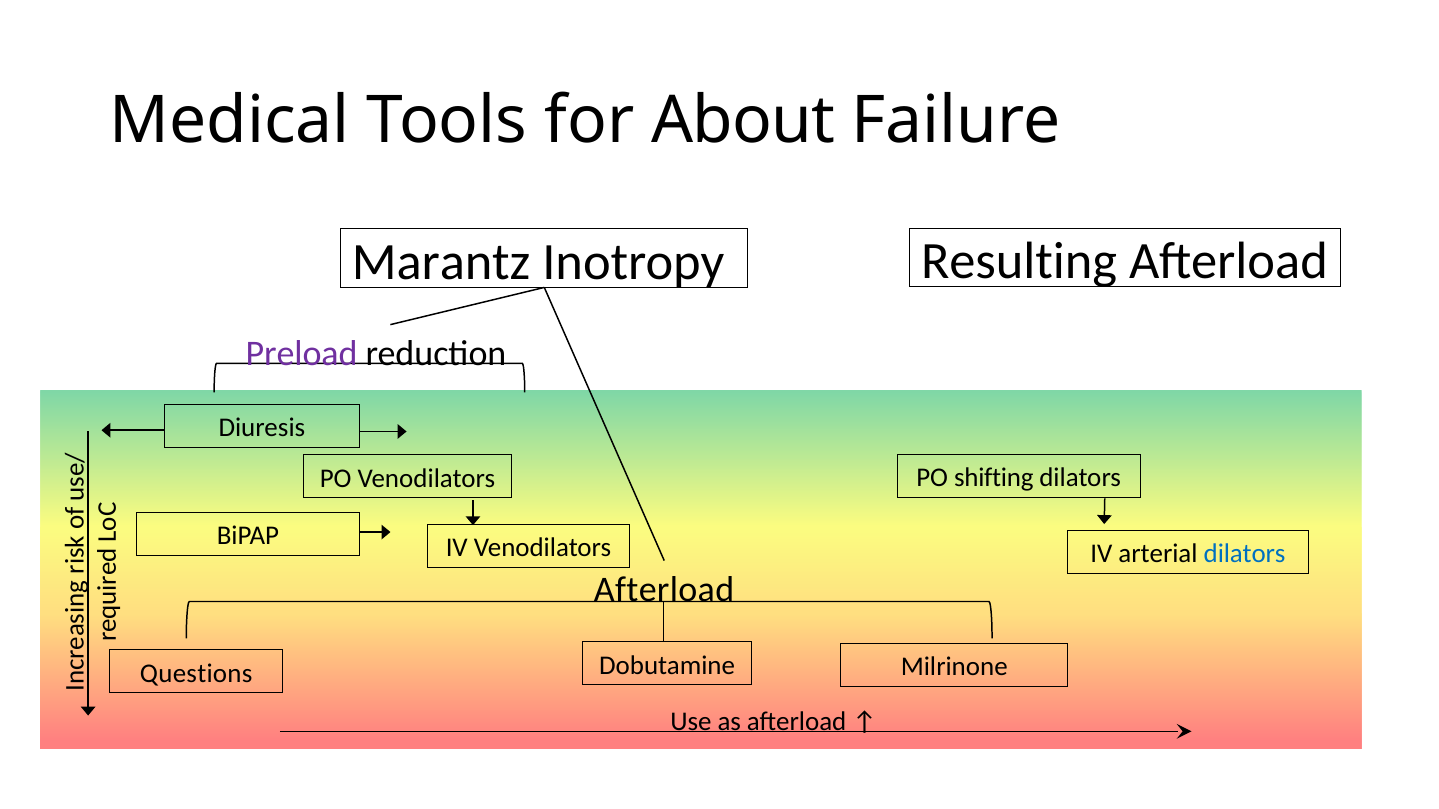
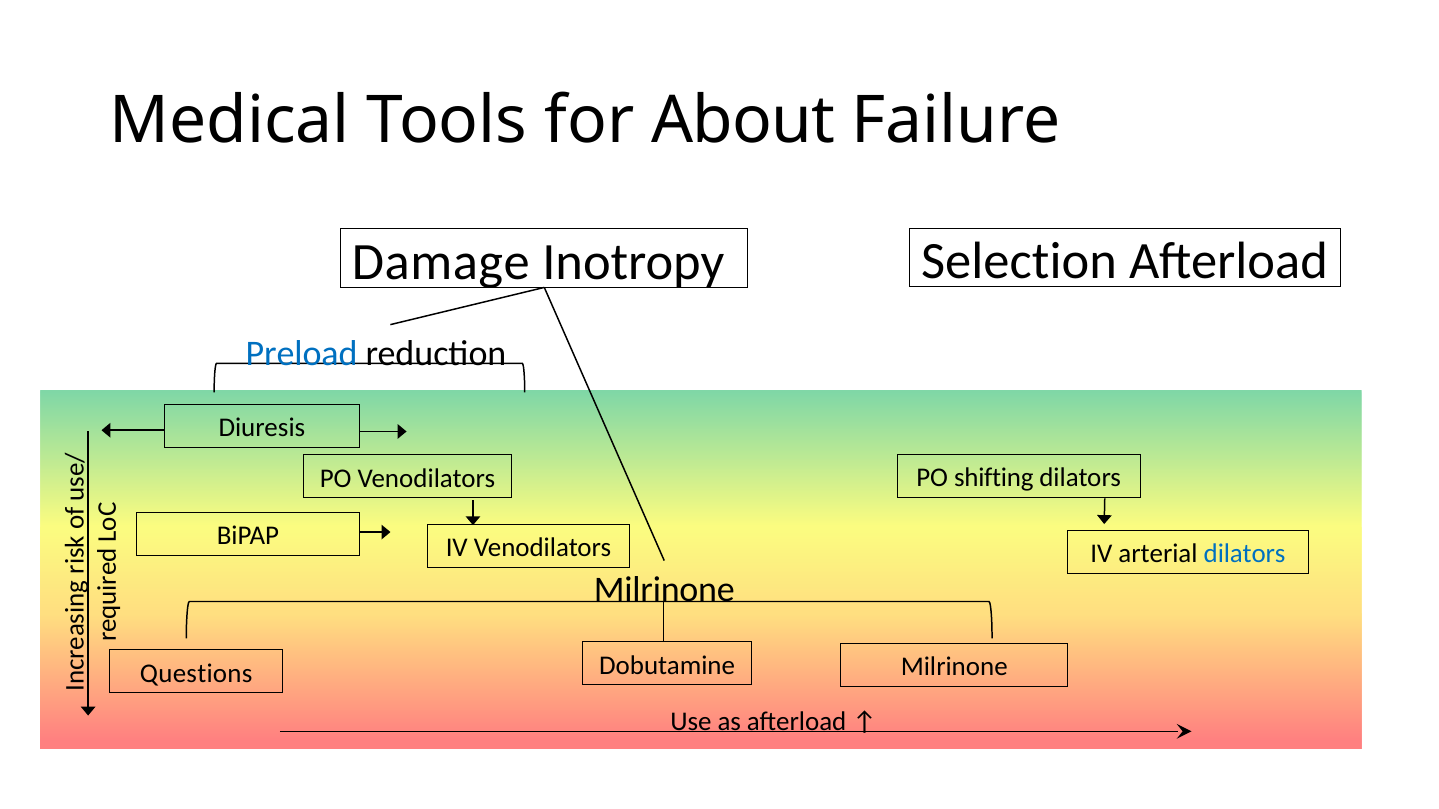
Marantz: Marantz -> Damage (441, 262)
Resulting: Resulting -> Selection (1019, 262)
Preload colour: purple -> blue (302, 354)
Afterload: Afterload -> Milrinone (664, 590)
